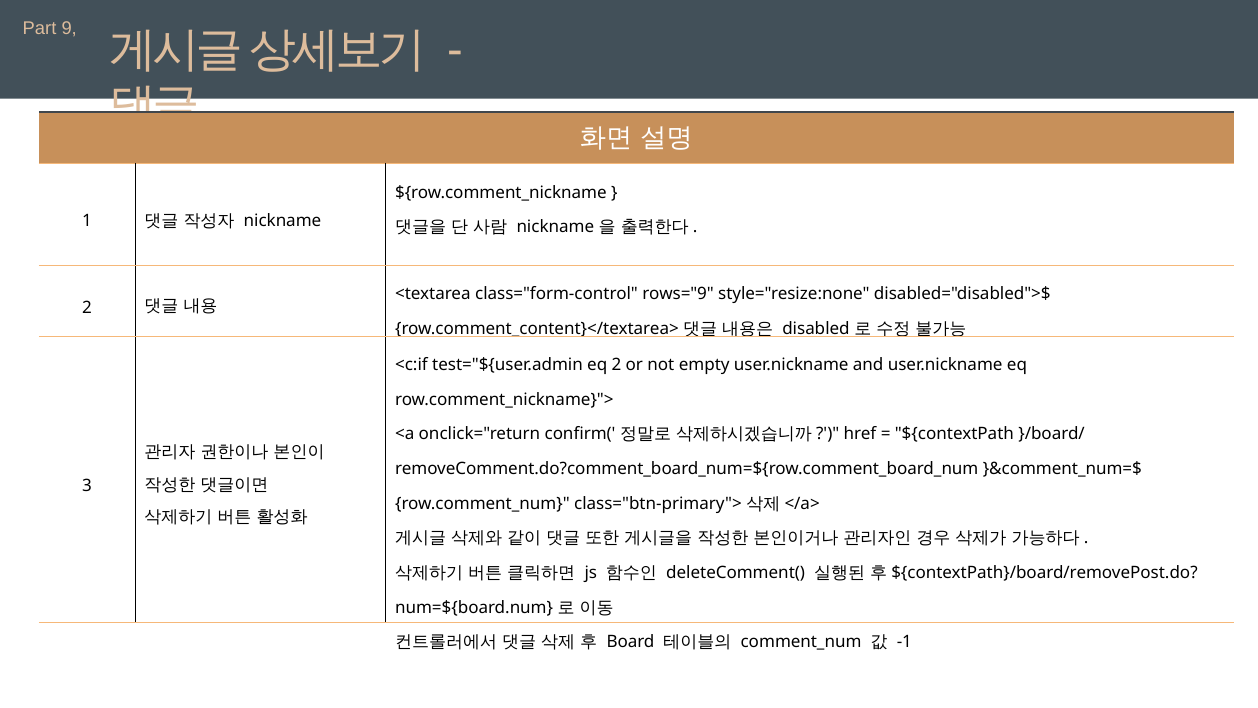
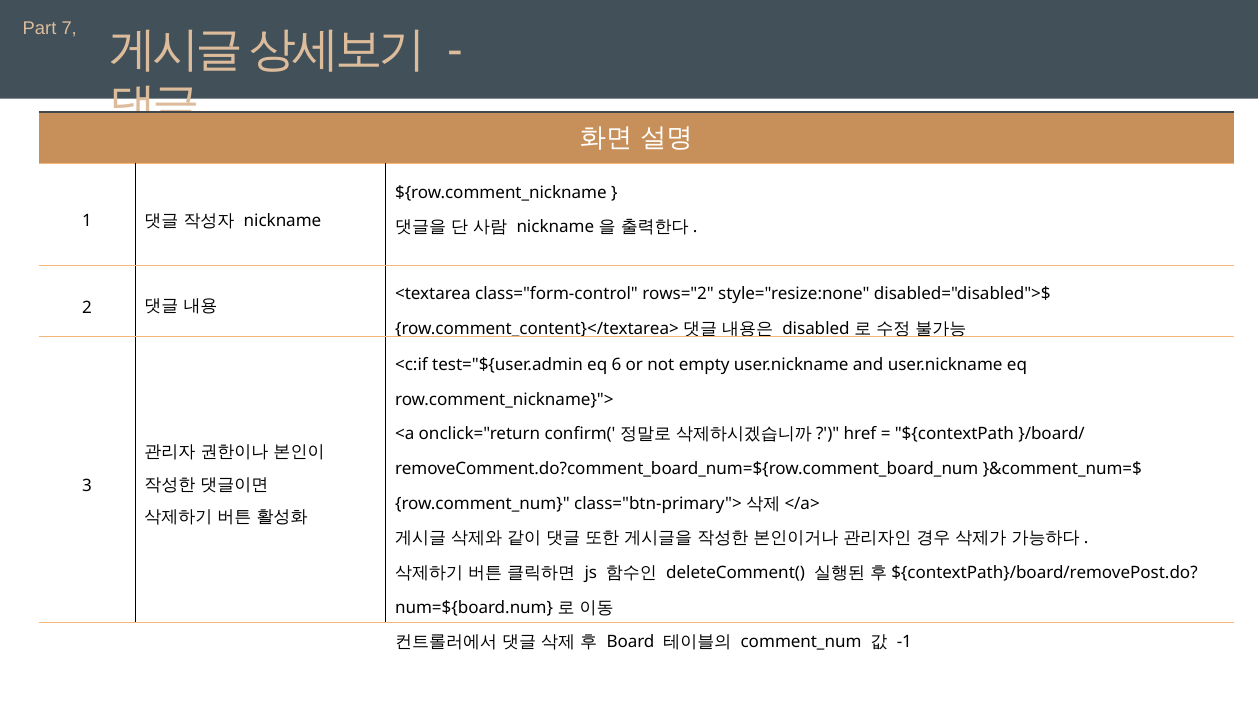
9: 9 -> 7 (69, 28)
rows="9: rows="9 -> rows="2 (678, 294)
eq 2: 2 -> 6 (616, 365)
